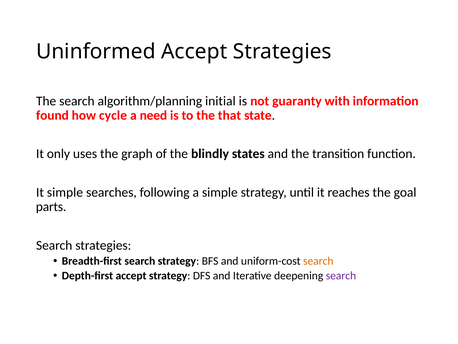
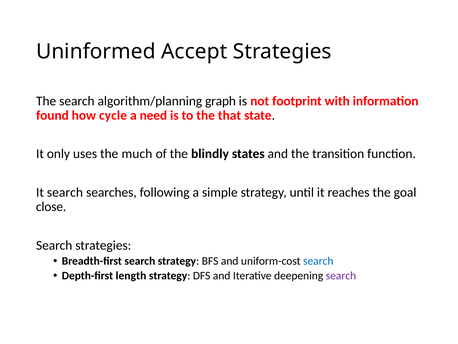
initial: initial -> graph (221, 101)
guaranty: guaranty -> footprint (297, 101)
graph: graph -> much (137, 154)
It simple: simple -> search (65, 192)
parts: parts -> close (51, 207)
search colour: orange -> blue (318, 261)
Depth-first accept: accept -> length (131, 275)
